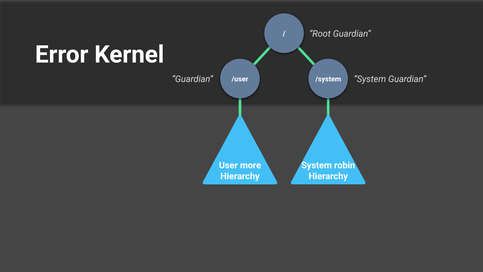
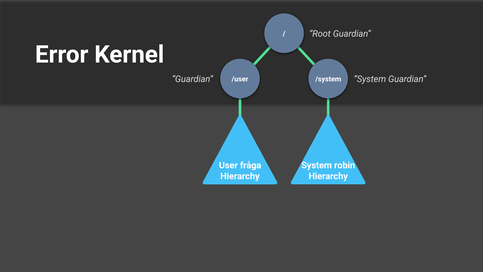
more: more -> fråga (251, 165)
